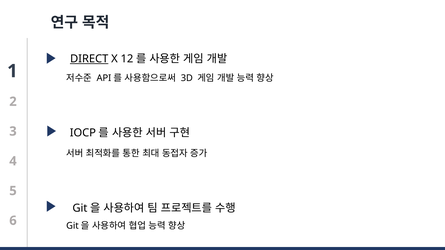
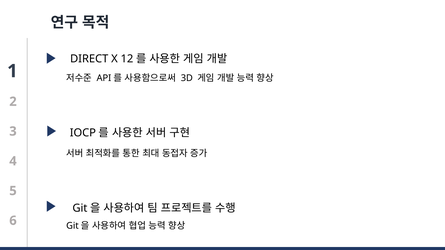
DIRECT underline: present -> none (89, 59)
